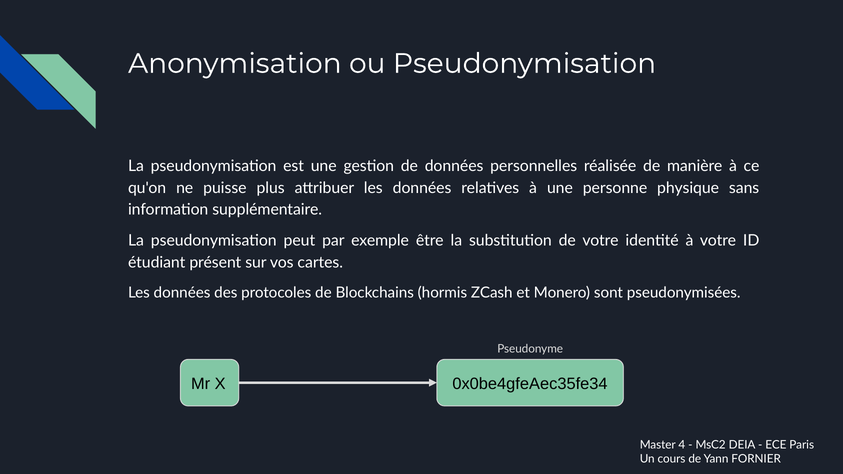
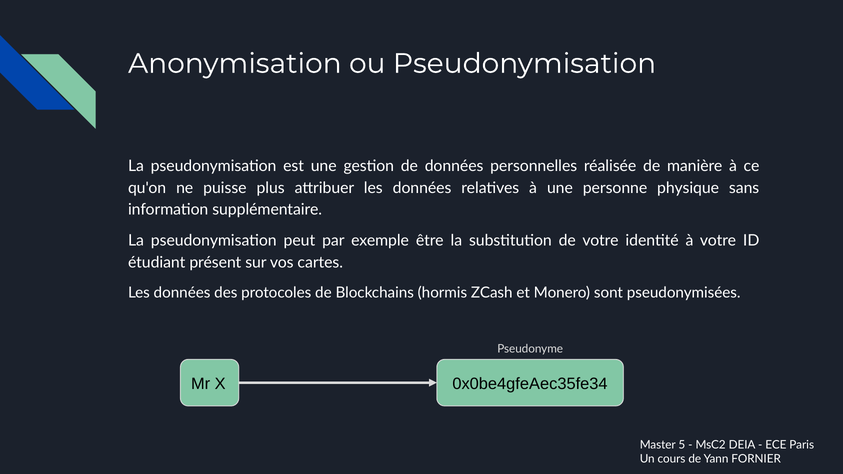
4: 4 -> 5 (682, 445)
